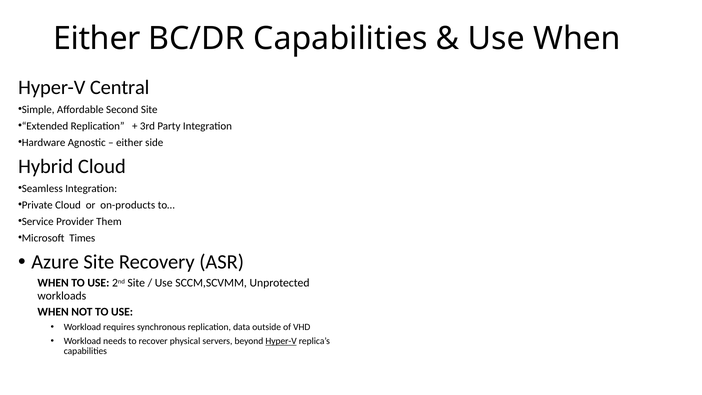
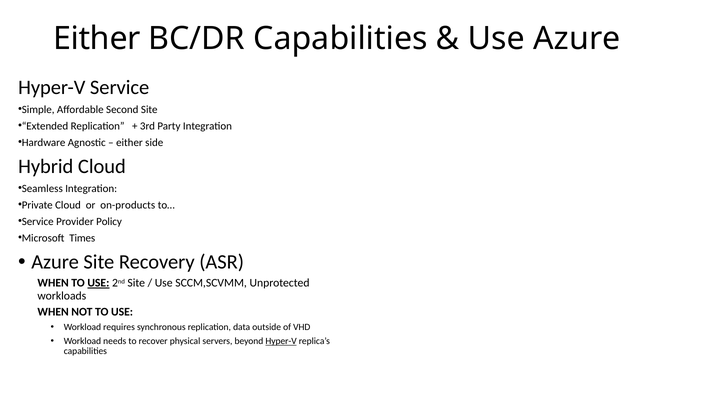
Use When: When -> Azure (577, 39)
Hyper-V Central: Central -> Service (120, 87)
Them: Them -> Policy (109, 222)
USE underline: none -> present (98, 283)
